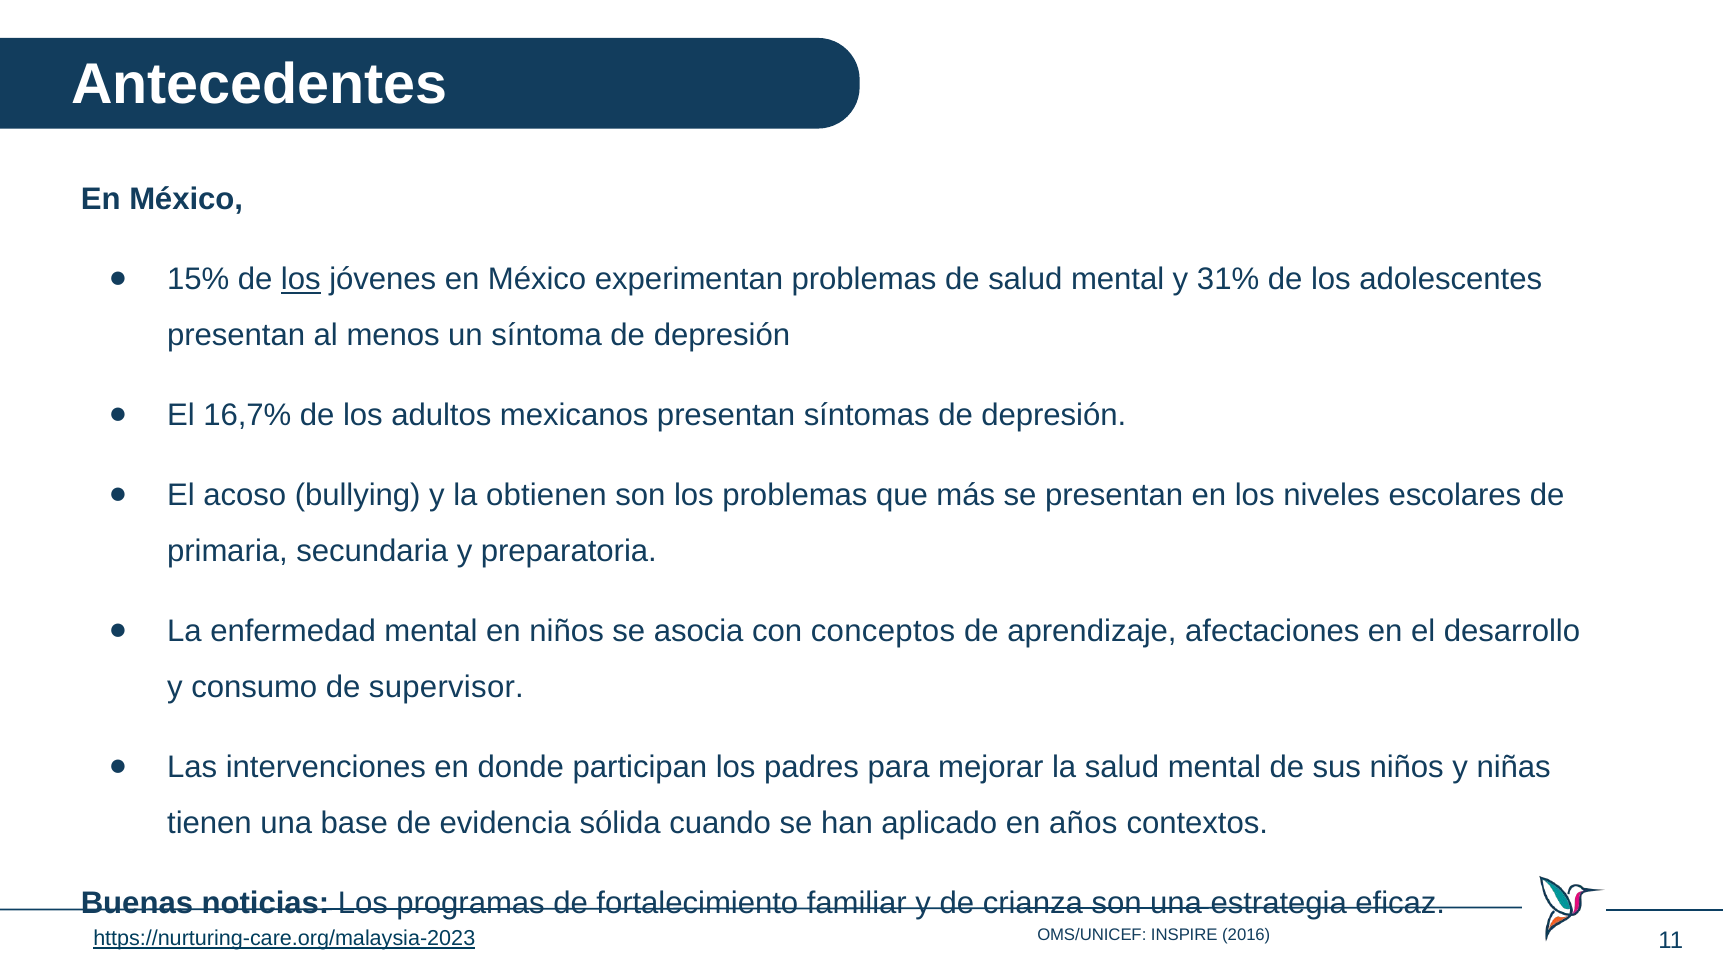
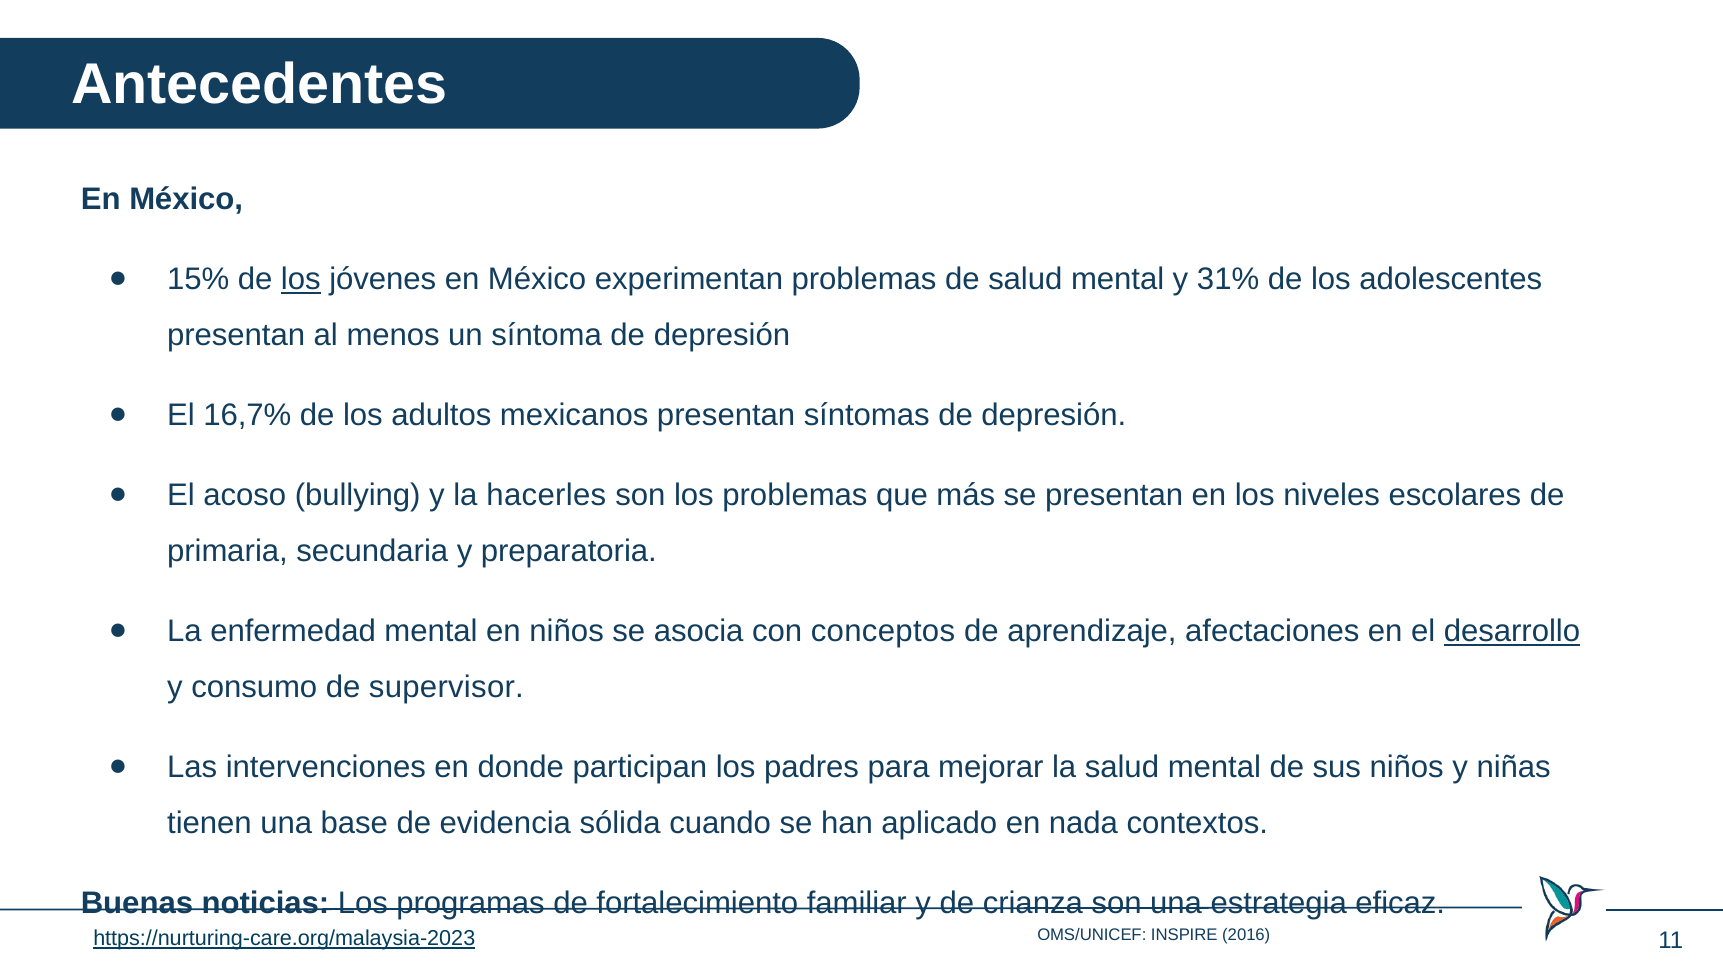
obtienen: obtienen -> hacerles (546, 495)
desarrollo underline: none -> present (1512, 631)
años: años -> nada (1083, 823)
